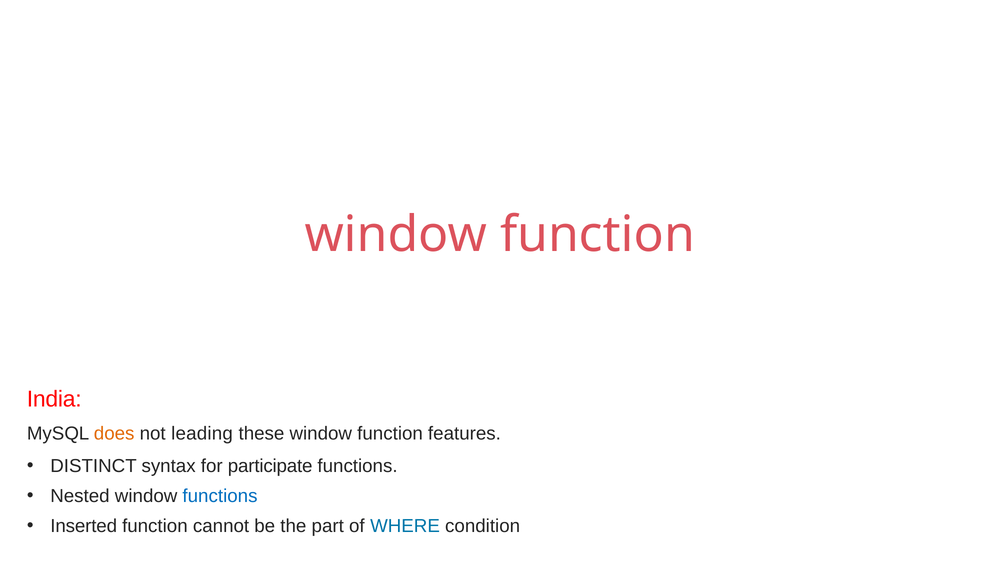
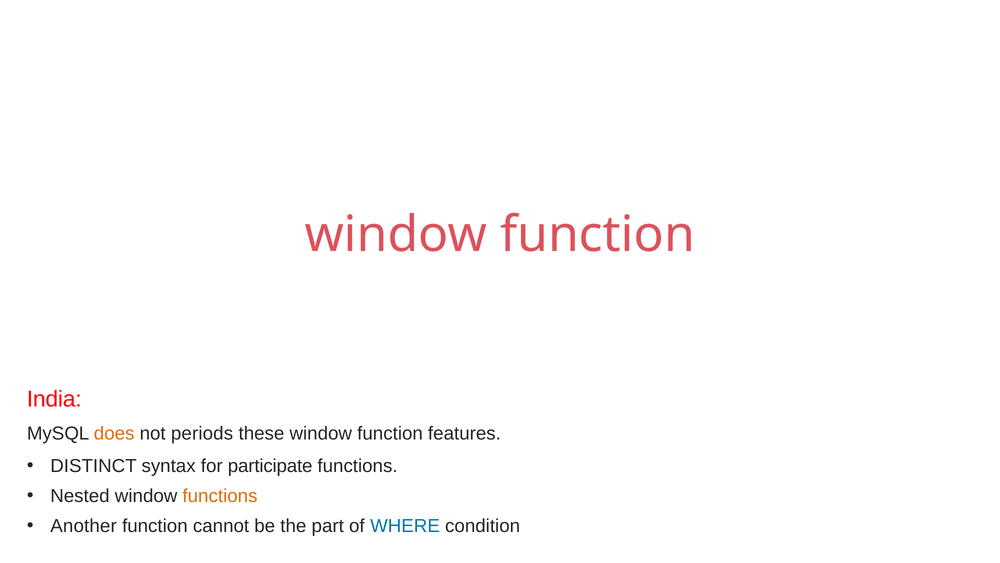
leading: leading -> periods (202, 433)
functions colour: blue -> orange (220, 496)
Inserted: Inserted -> Another (84, 526)
